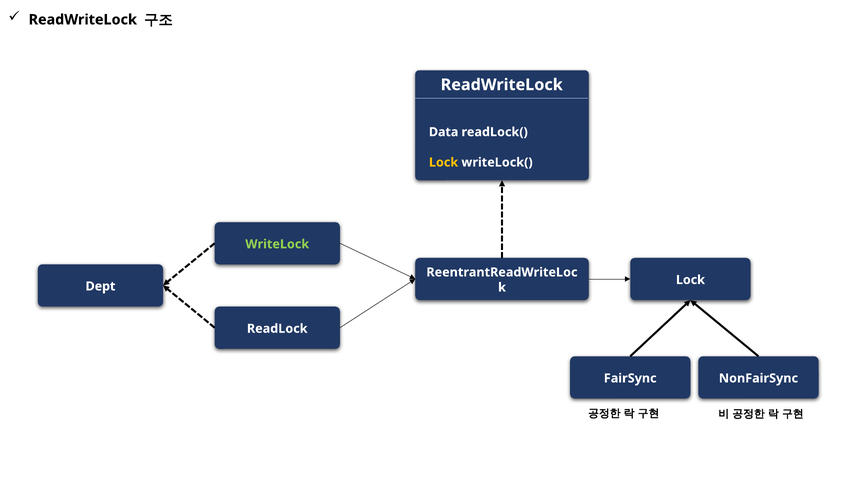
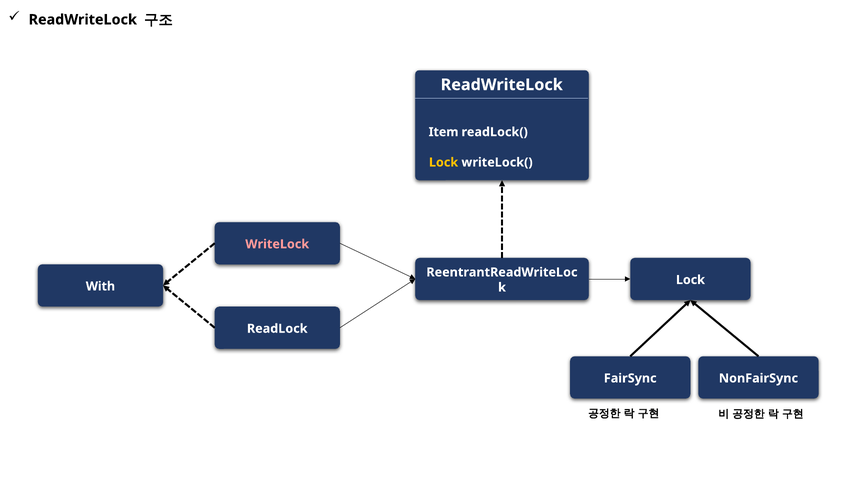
Data: Data -> Item (444, 132)
WriteLock colour: light green -> pink (277, 244)
Dept: Dept -> With (100, 286)
